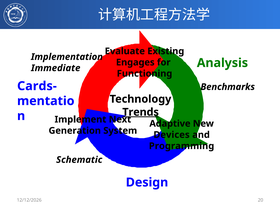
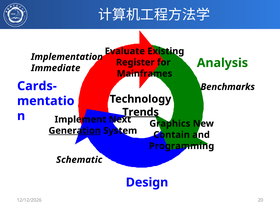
Engages: Engages -> Register (135, 62)
Functioning: Functioning -> Mainframes (145, 74)
Adaptive: Adaptive -> Graphics (170, 124)
Generation underline: none -> present (75, 131)
Devices: Devices -> Contain (172, 135)
